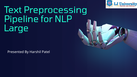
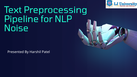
Large: Large -> Noise (16, 28)
